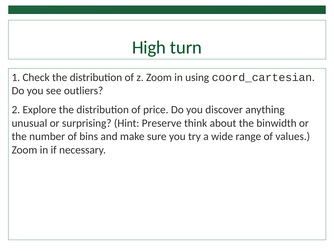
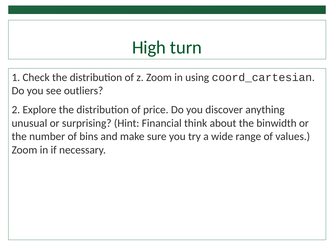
Preserve: Preserve -> Financial (162, 123)
